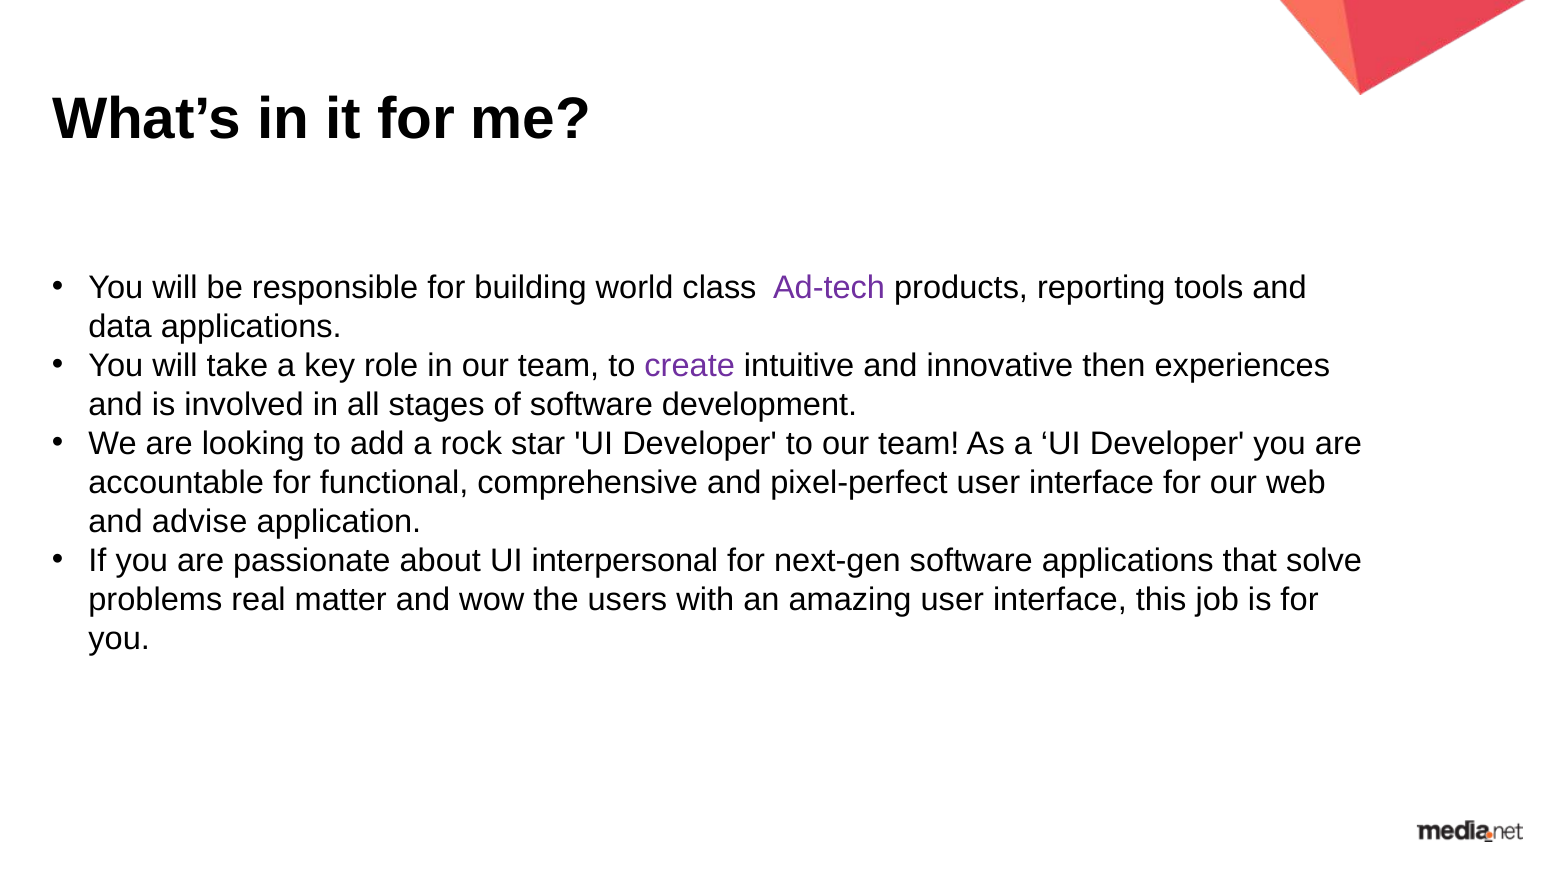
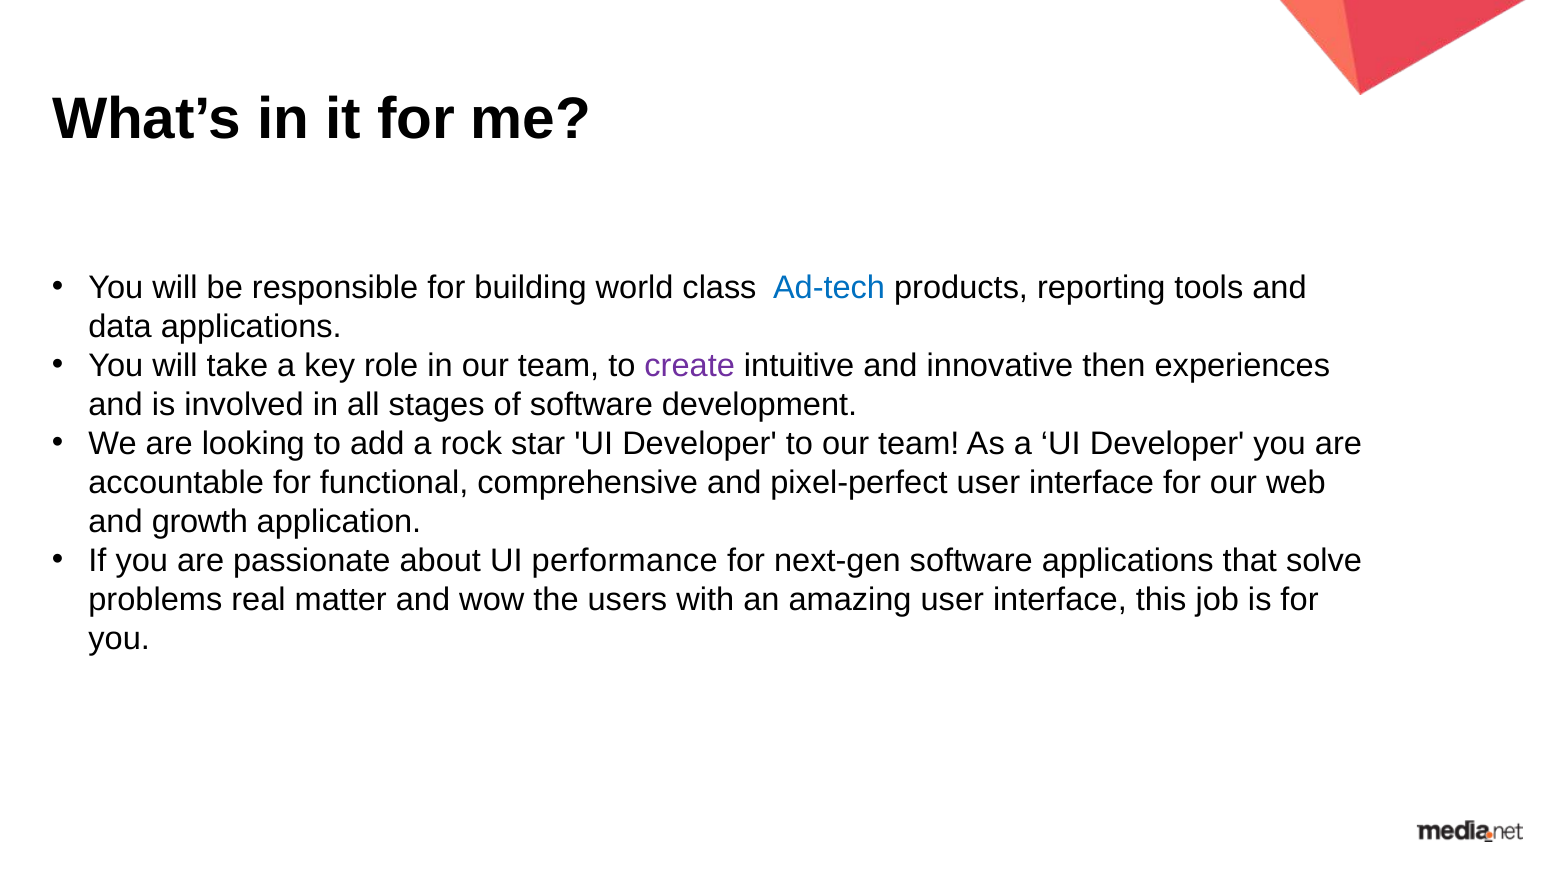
Ad-tech colour: purple -> blue (829, 287)
advise: advise -> growth (200, 522)
interpersonal: interpersonal -> performance (625, 561)
